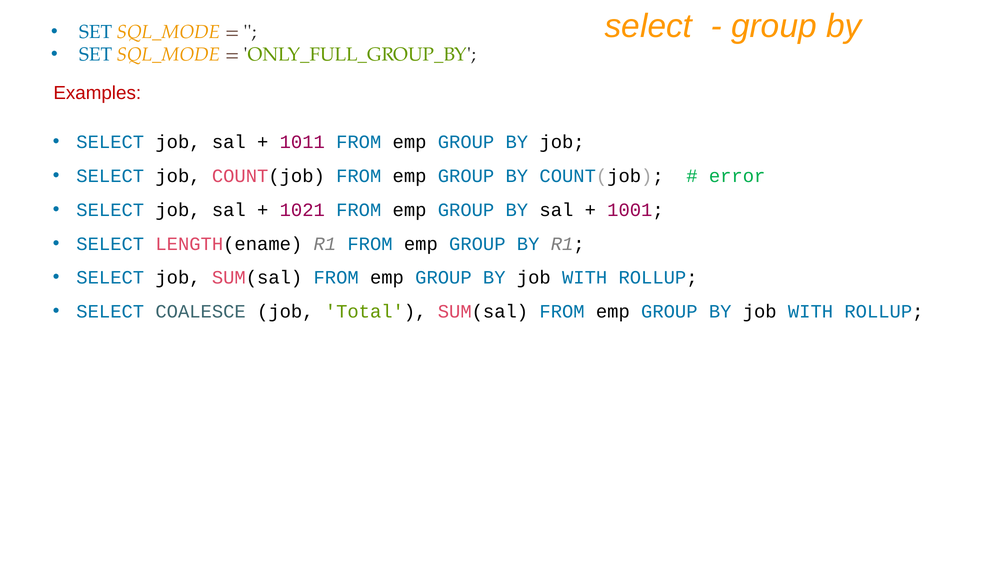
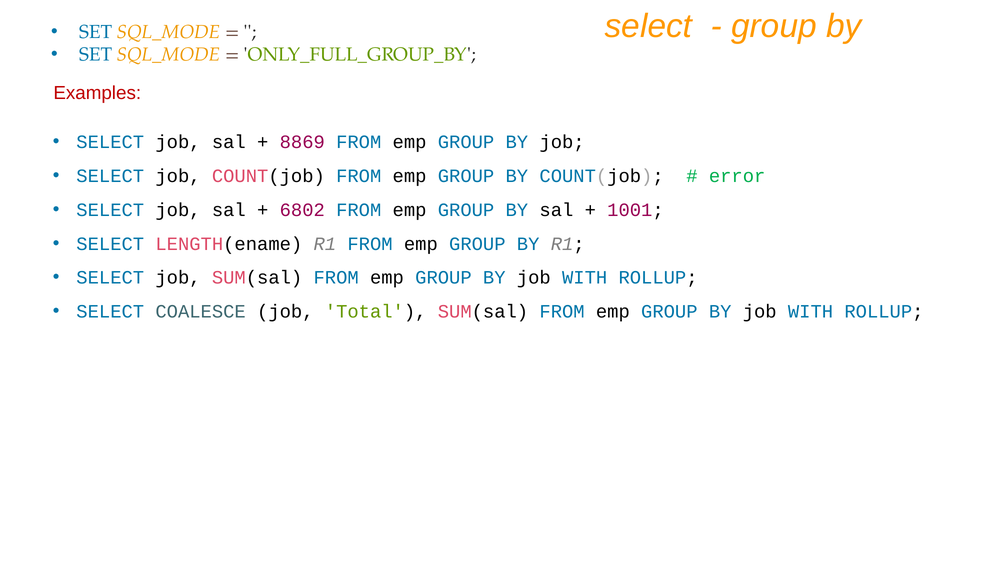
1011: 1011 -> 8869 (302, 142)
1021: 1021 -> 6802 (302, 210)
